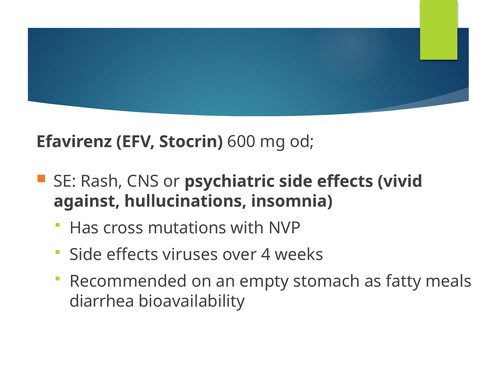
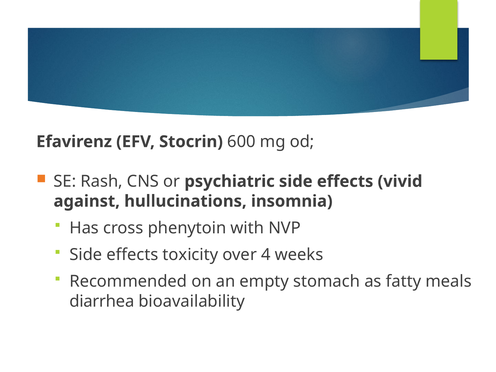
mutations: mutations -> phenytoin (187, 228)
viruses: viruses -> toxicity (190, 255)
